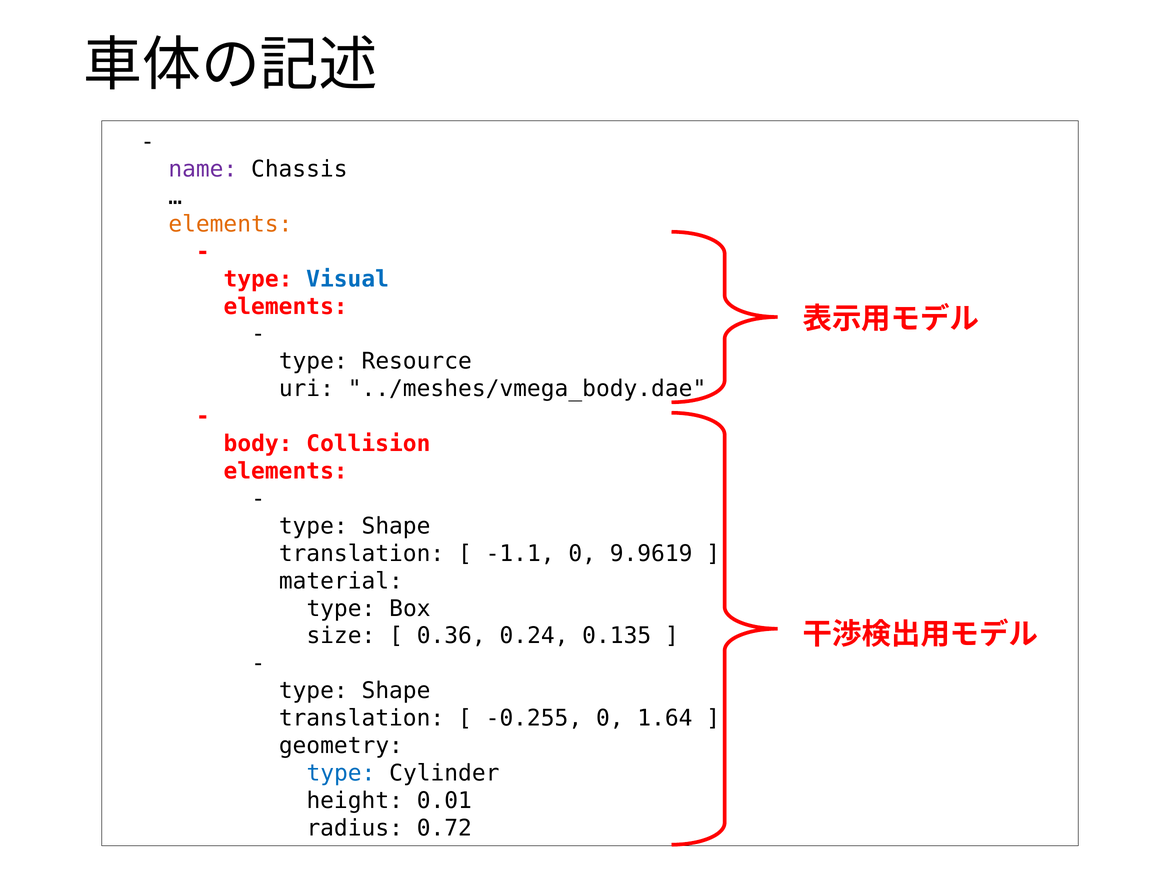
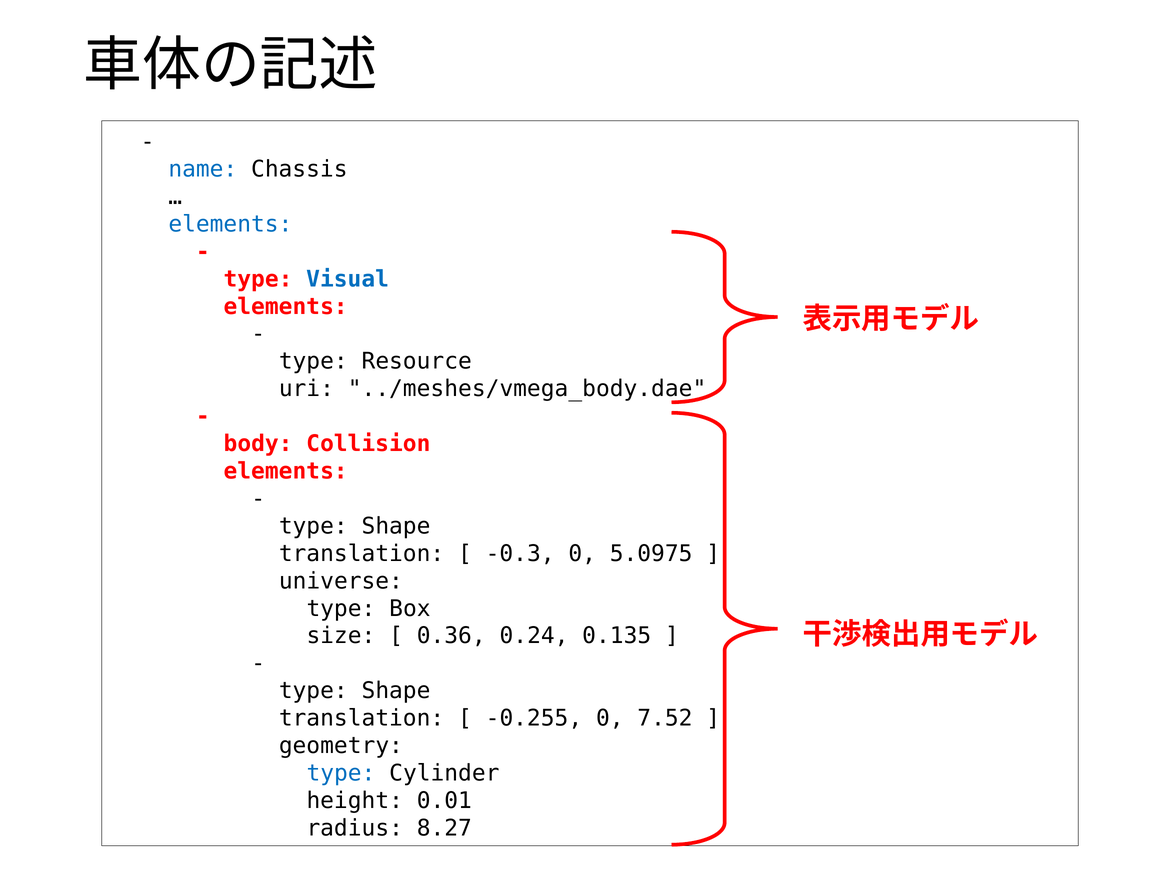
name colour: purple -> blue (203, 169)
elements colour: orange -> blue (230, 224)
-1.1: -1.1 -> -0.3 (520, 554)
9.9619: 9.9619 -> 5.0975 (651, 554)
material: material -> universe (341, 581)
1.64: 1.64 -> 7.52 (665, 718)
0.72: 0.72 -> 8.27 (444, 828)
